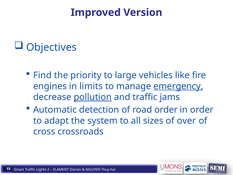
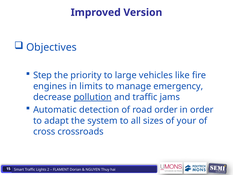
Find: Find -> Step (43, 75)
emergency underline: present -> none (178, 86)
of over: over -> your (186, 121)
